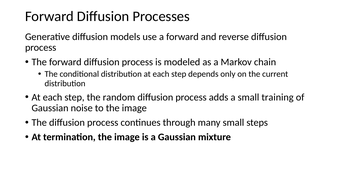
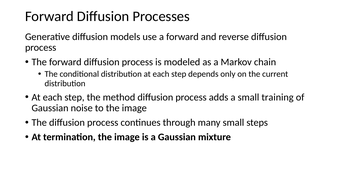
random: random -> method (119, 97)
